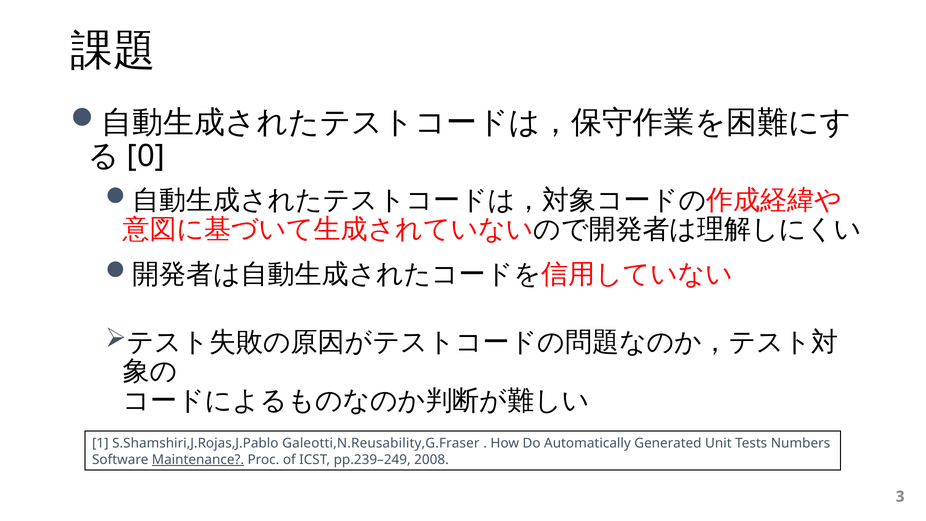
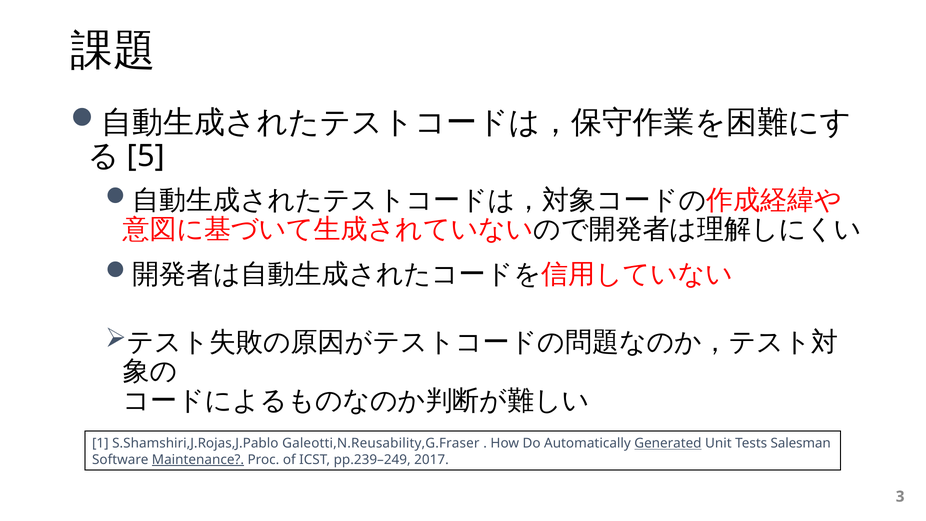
0: 0 -> 5 (146, 156)
Generated underline: none -> present (668, 443)
Numbers: Numbers -> Salesman (801, 443)
2008: 2008 -> 2017 (432, 460)
